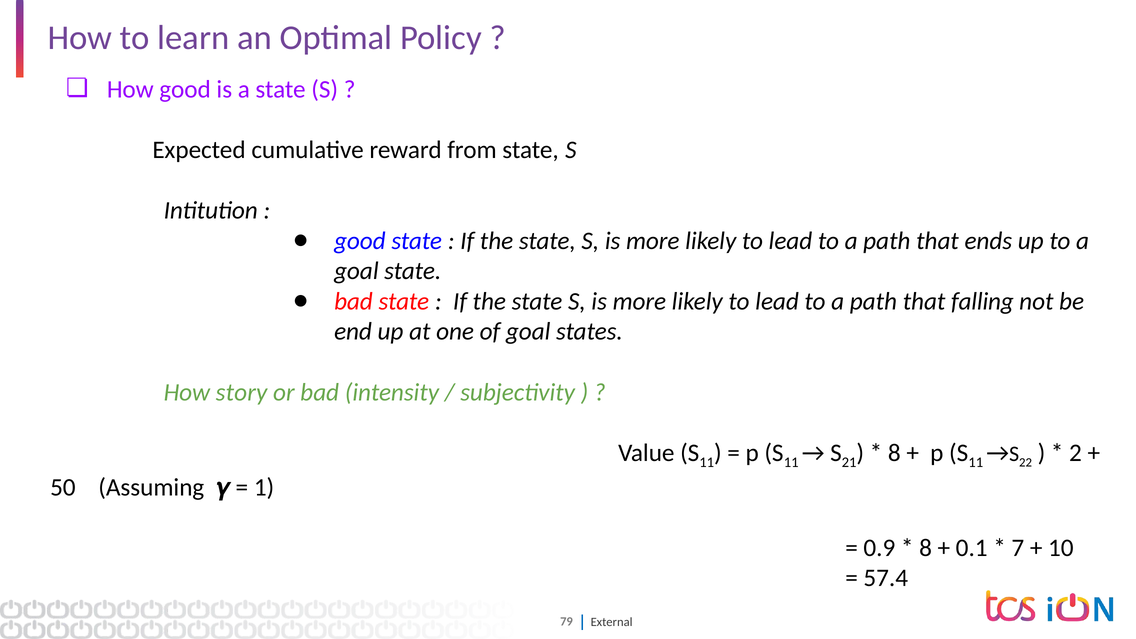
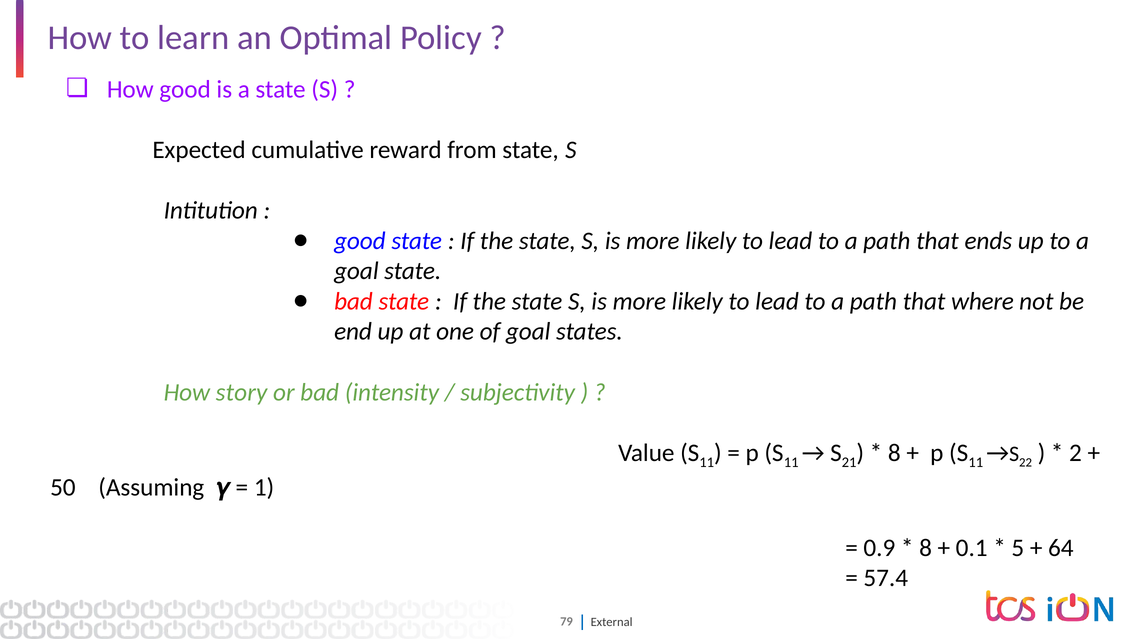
falling: falling -> where (982, 301)
7: 7 -> 5 (1018, 548)
10: 10 -> 64 (1061, 548)
